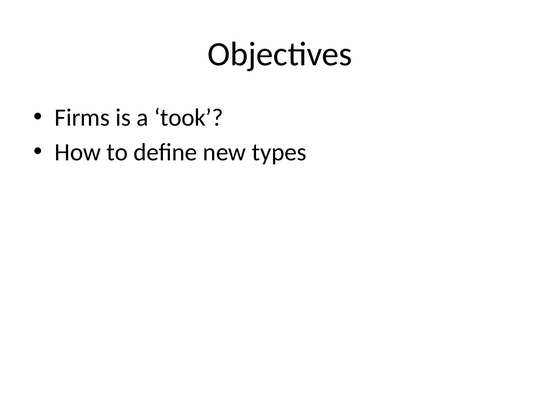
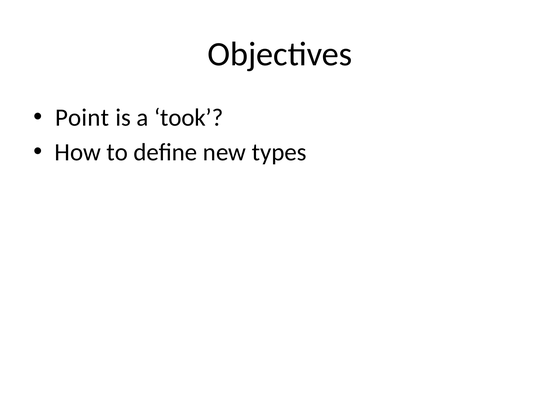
Firms: Firms -> Point (82, 117)
